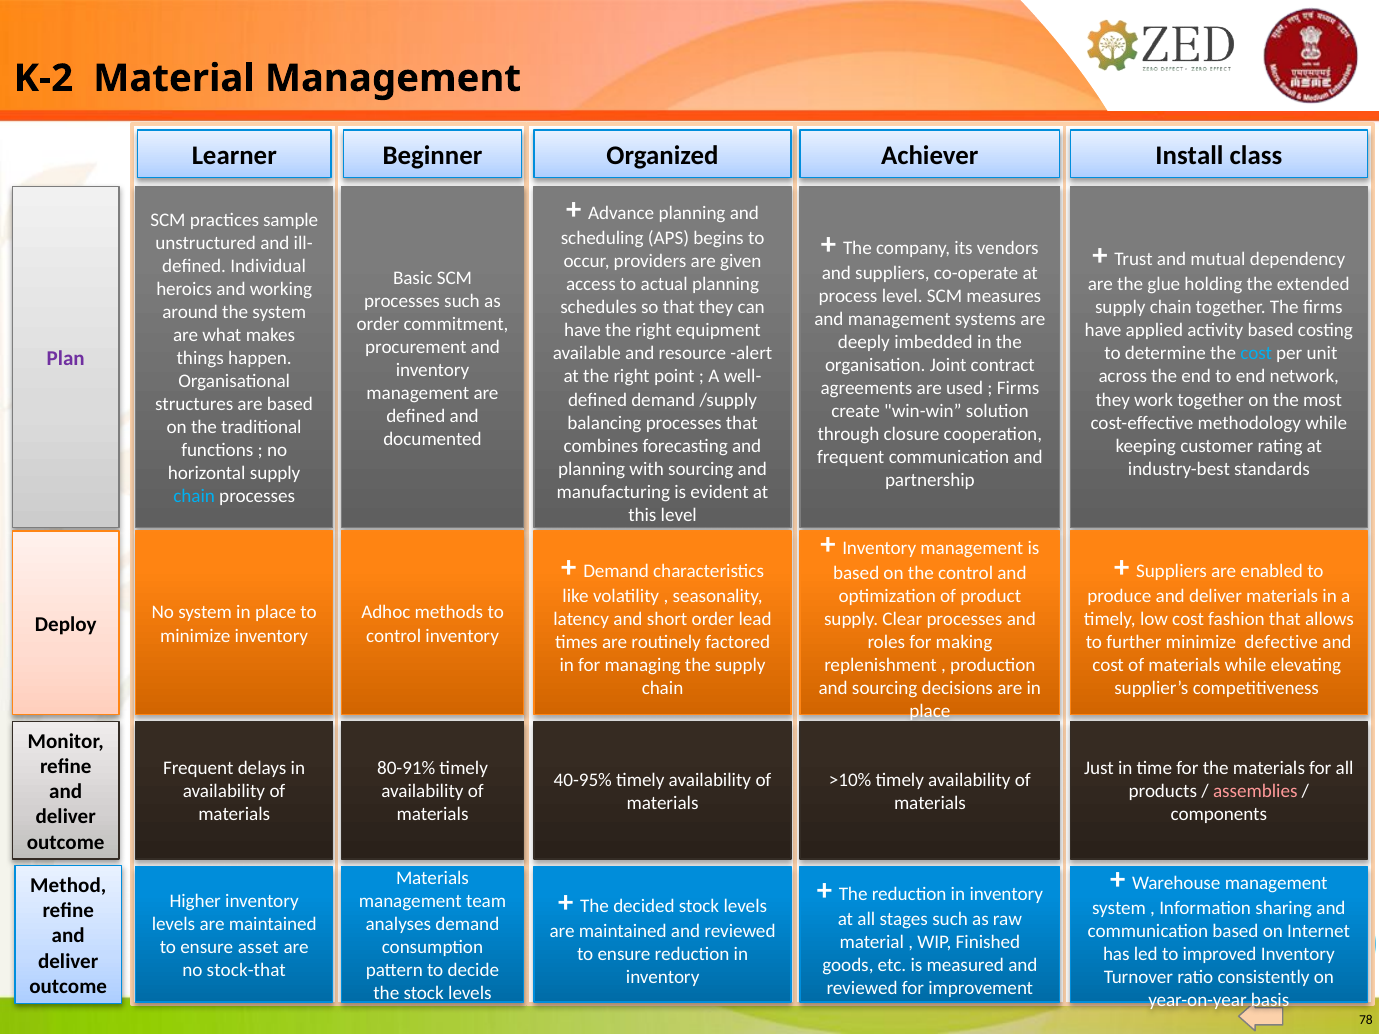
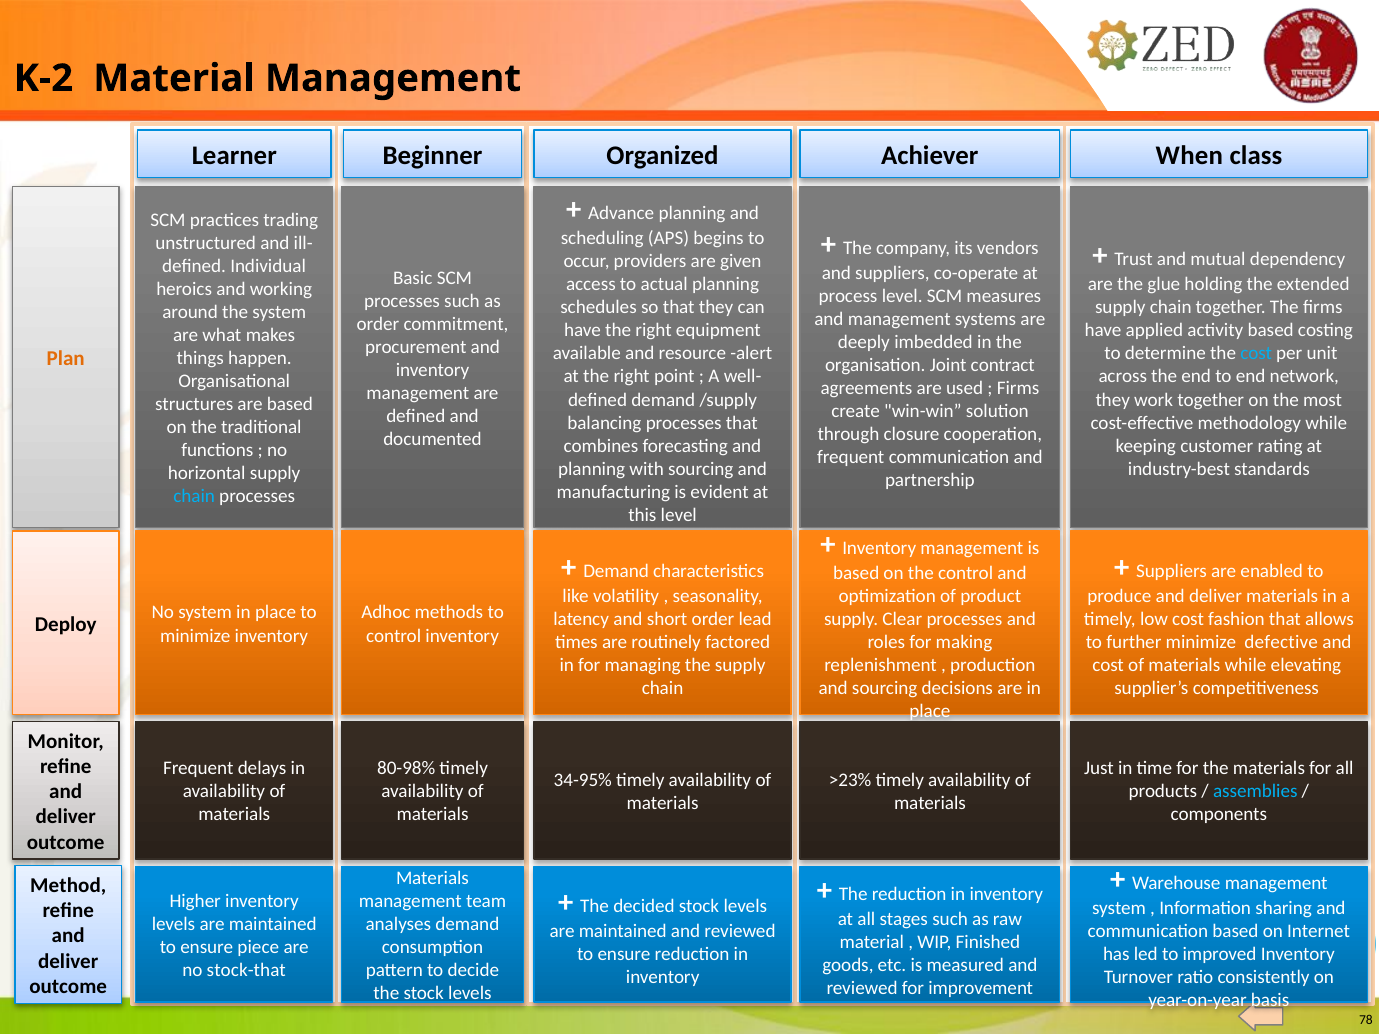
Install: Install -> When (1189, 155)
sample: sample -> trading (291, 220)
Plan colour: purple -> orange (66, 358)
80-91%: 80-91% -> 80-98% (406, 769)
40-95%: 40-95% -> 34-95% (583, 780)
>10%: >10% -> >23% (850, 780)
assemblies colour: pink -> light blue (1255, 792)
asset: asset -> piece (258, 947)
